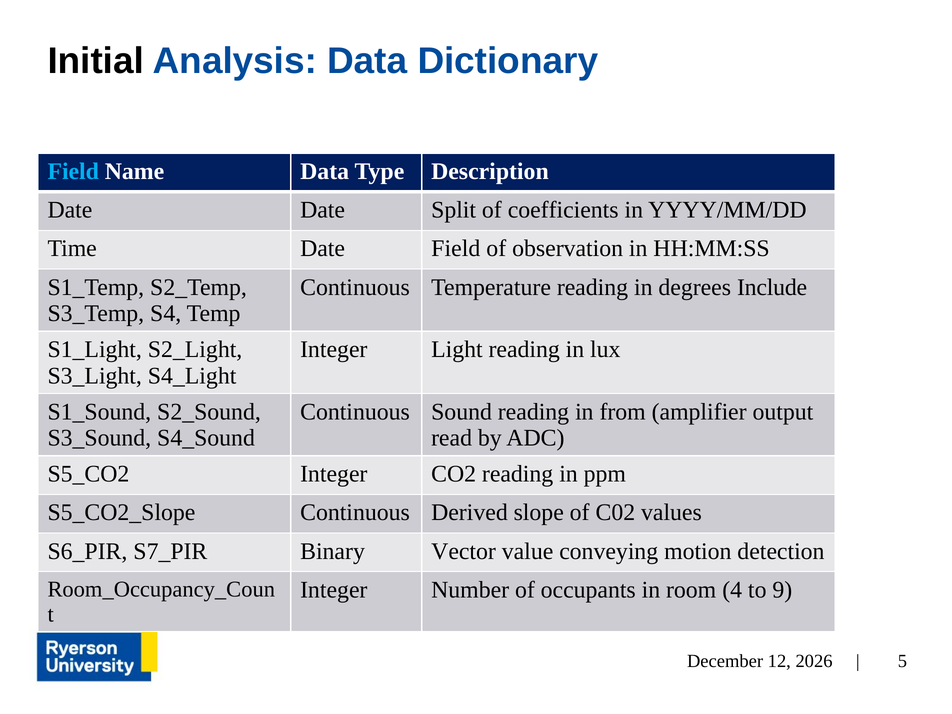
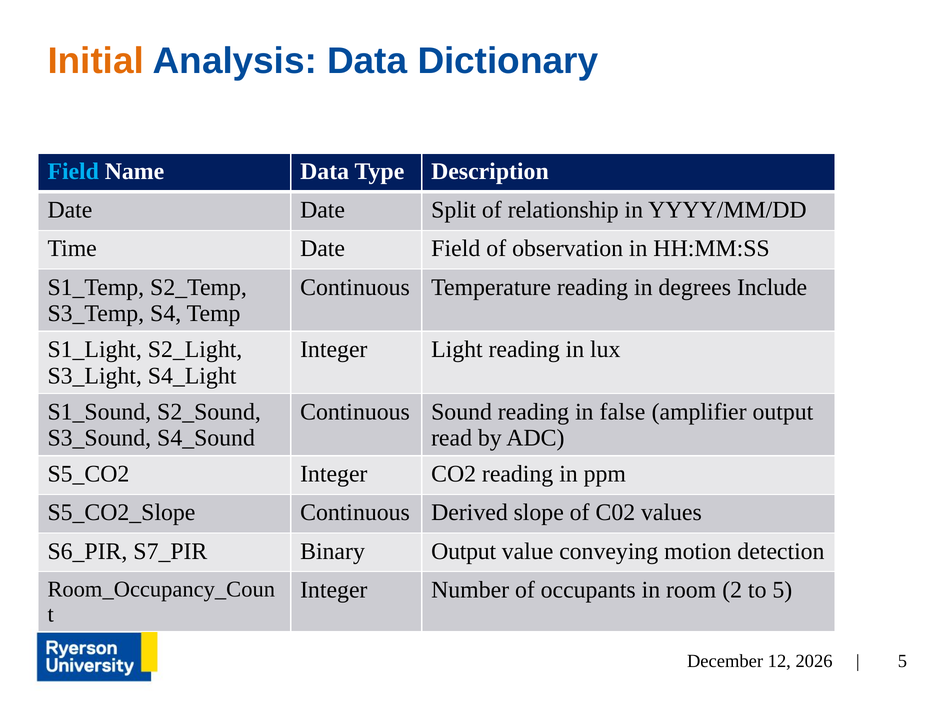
Initial colour: black -> orange (96, 61)
coefficients: coefficients -> relationship (563, 210)
from: from -> false (622, 412)
Binary Vector: Vector -> Output (464, 551)
4: 4 -> 2 (732, 590)
to 9: 9 -> 5 (782, 590)
